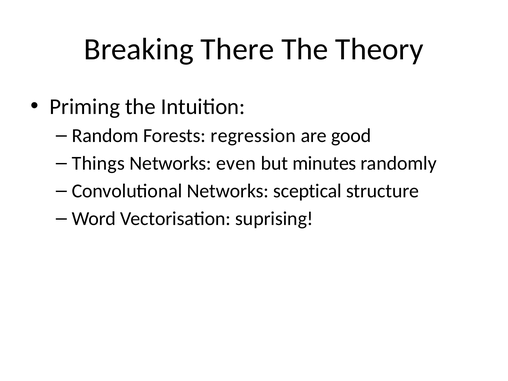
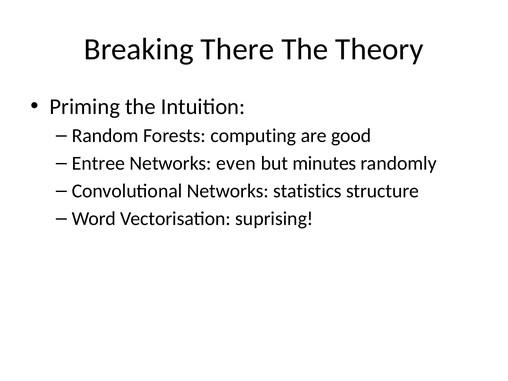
regression: regression -> computing (253, 136)
Things: Things -> Entree (98, 163)
sceptical: sceptical -> statistics (307, 191)
